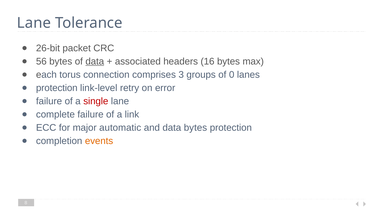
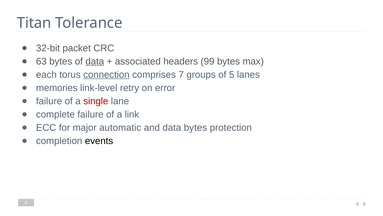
Lane: Lane -> Titan (34, 23)
26-bit: 26-bit -> 32-bit (48, 48)
56: 56 -> 63 (41, 61)
16: 16 -> 99 (207, 61)
connection underline: none -> present (106, 74)
3: 3 -> 7 (181, 74)
0: 0 -> 5 (232, 74)
protection: protection -> memories (57, 88)
events colour: orange -> black (99, 141)
